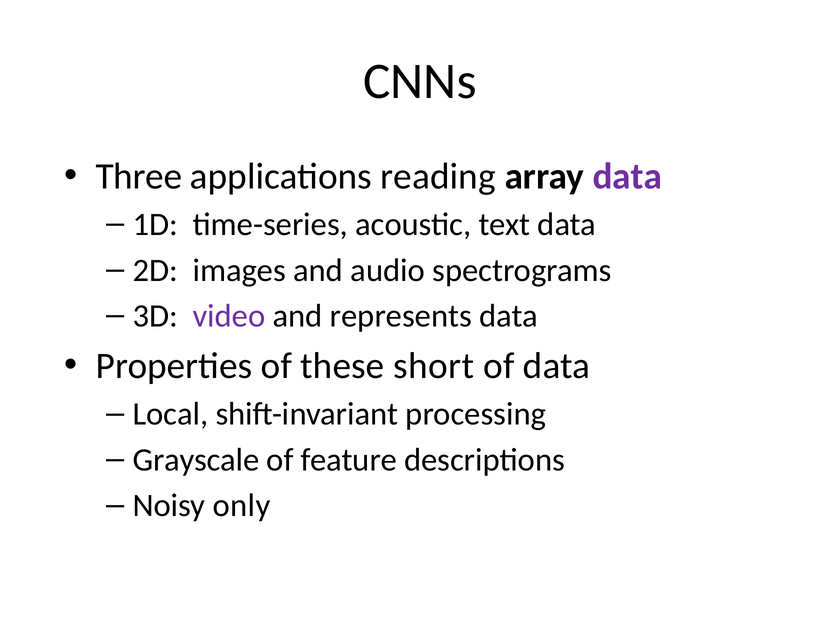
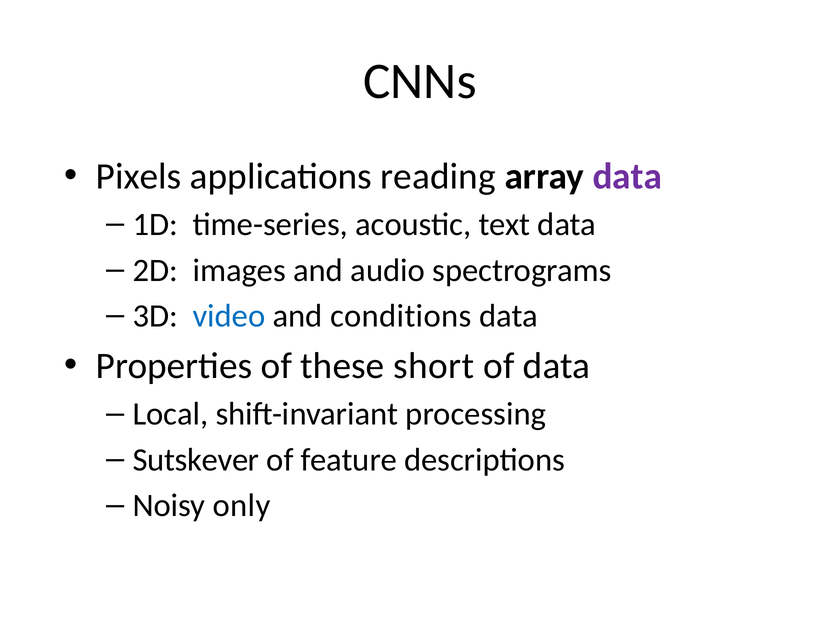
Three: Three -> Pixels (139, 176)
video colour: purple -> blue (229, 316)
represents: represents -> conditions (401, 316)
Grayscale: Grayscale -> Sutskever (196, 460)
